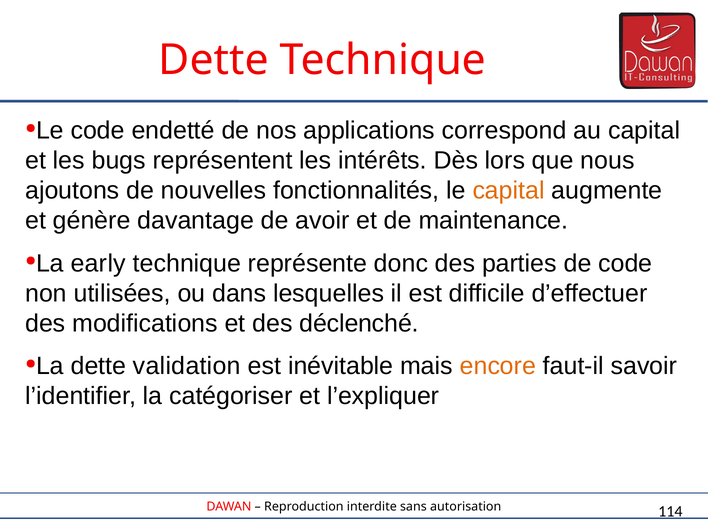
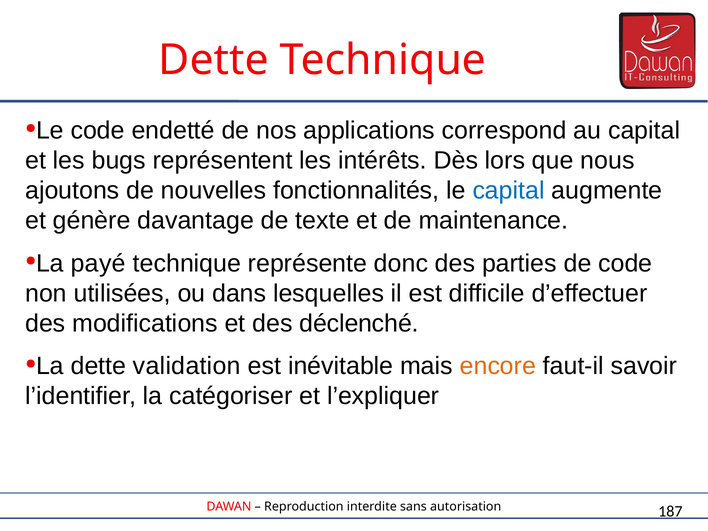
capital colour: orange -> blue (509, 190)
avoir: avoir -> texte (322, 220)
early: early -> payé (98, 263)
114: 114 -> 187 (670, 511)
